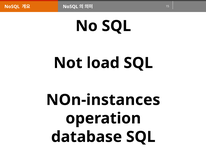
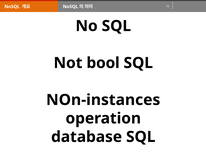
load: load -> bool (103, 63)
